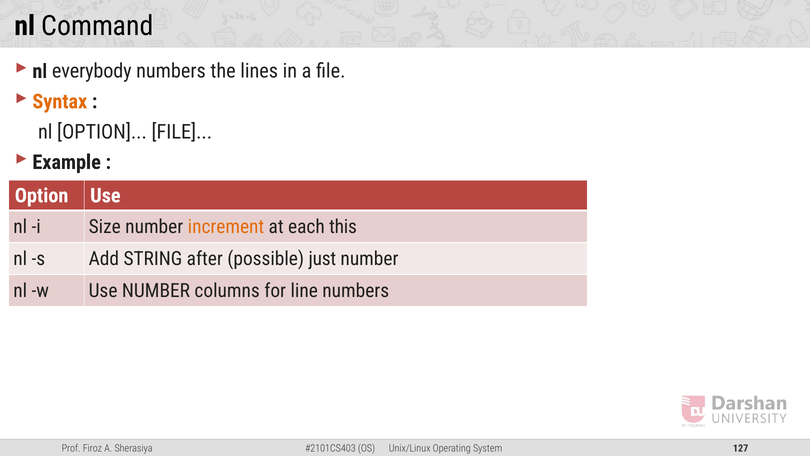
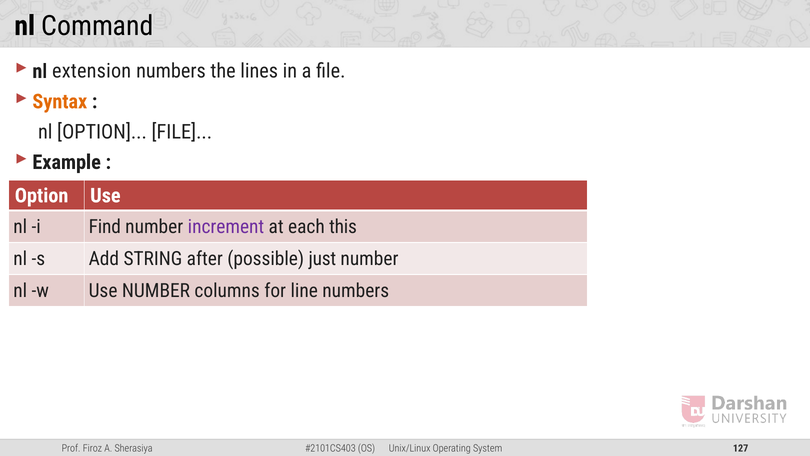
everybody: everybody -> extension (92, 71)
Size: Size -> Find (105, 227)
increment colour: orange -> purple (226, 227)
